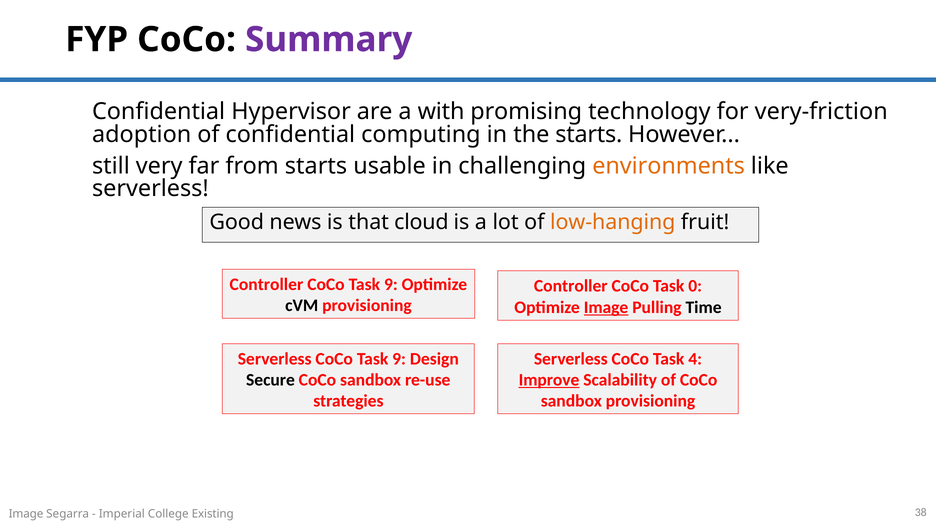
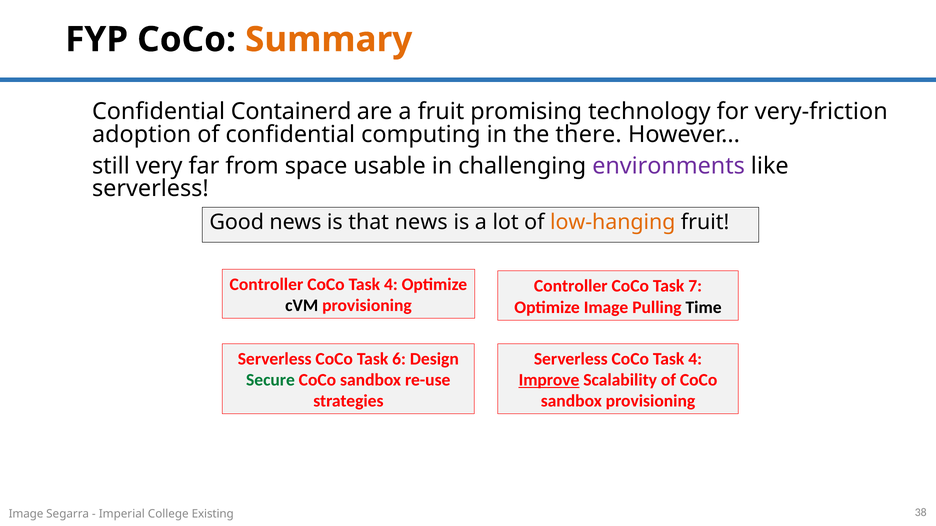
Summary colour: purple -> orange (329, 40)
Hypervisor: Hypervisor -> Containerd (291, 112)
a with: with -> fruit (441, 112)
the starts: starts -> there (589, 135)
from starts: starts -> space (316, 166)
environments colour: orange -> purple (669, 166)
that cloud: cloud -> news (421, 222)
9: 9 -> 4 (391, 285)
0: 0 -> 7 (695, 286)
Image underline: present -> none (606, 308)
Serverless CoCo Task 9: 9 -> 6 (399, 359)
Secure colour: black -> green (270, 380)
